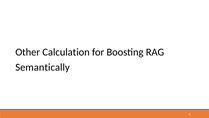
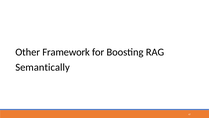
Calculation: Calculation -> Framework (66, 52)
